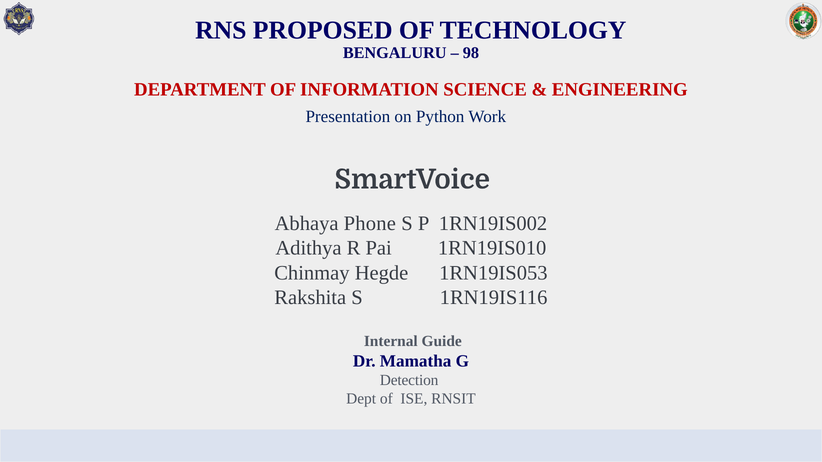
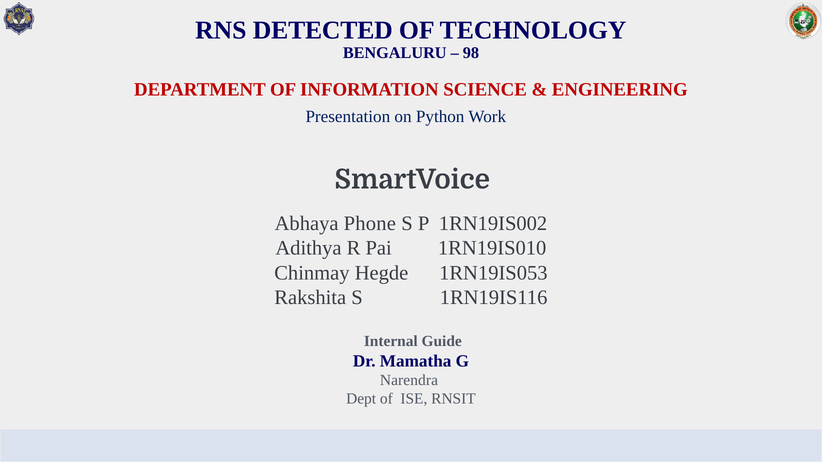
PROPOSED: PROPOSED -> DETECTED (323, 30)
Detection: Detection -> Narendra (409, 381)
